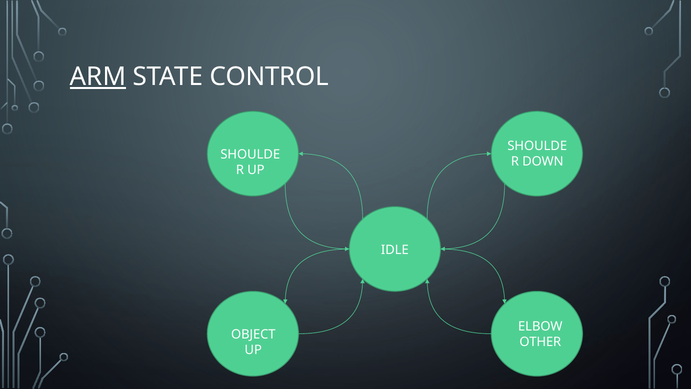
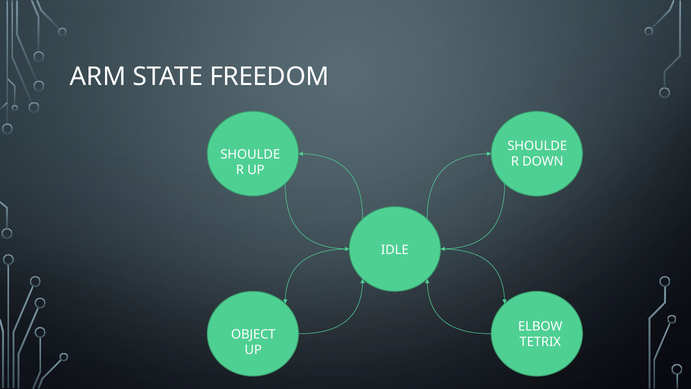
ARM underline: present -> none (98, 77)
CONTROL: CONTROL -> FREEDOM (269, 77)
OTHER: OTHER -> TETRIX (540, 342)
